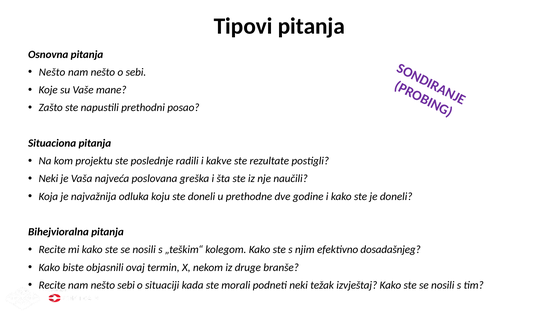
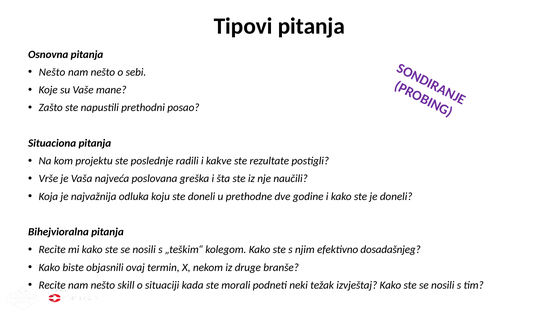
Neki: Neki -> Vrše (48, 179)
nešto sebi: sebi -> skill (126, 286)
